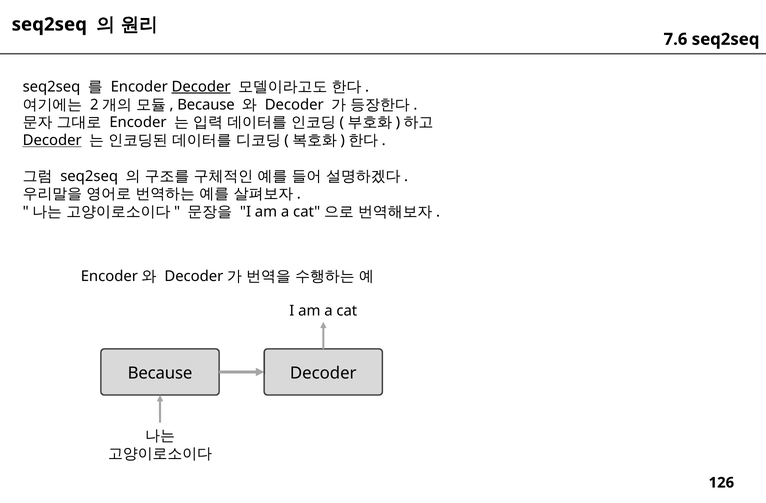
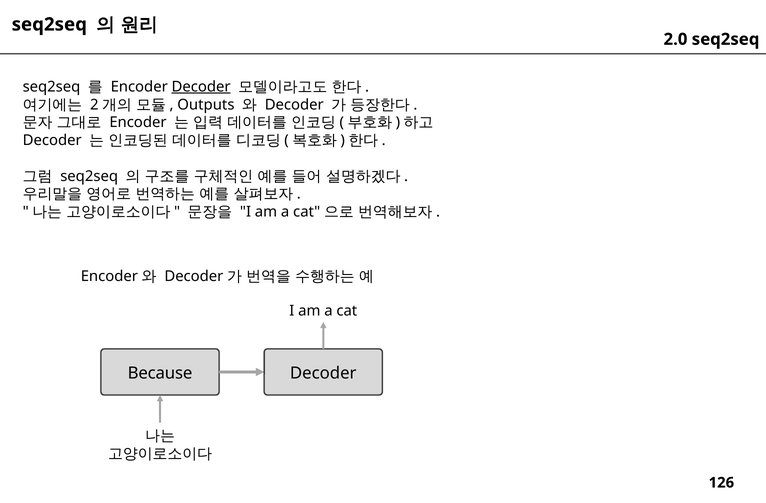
7.6: 7.6 -> 2.0 (675, 39)
Because: Because -> Outputs (206, 105)
Decoder underline: present -> none (52, 140)
